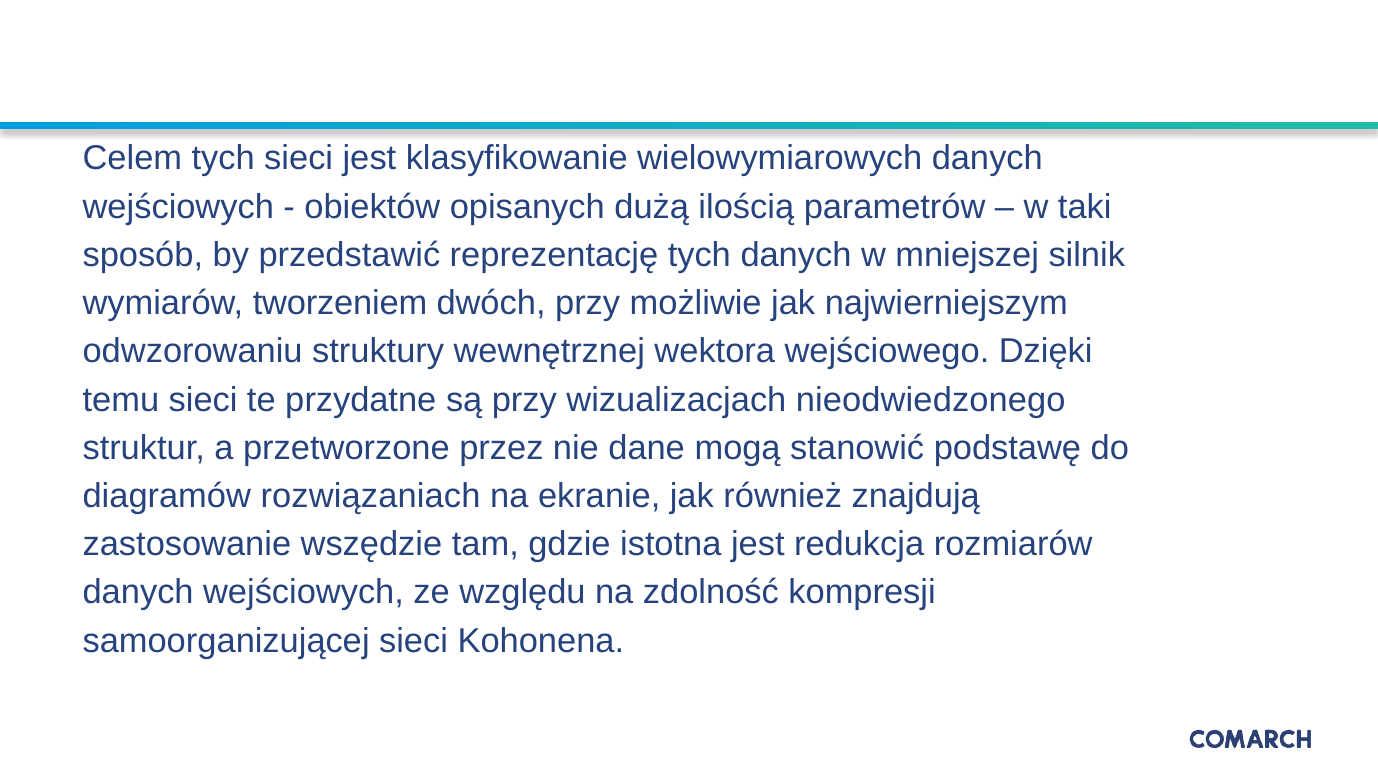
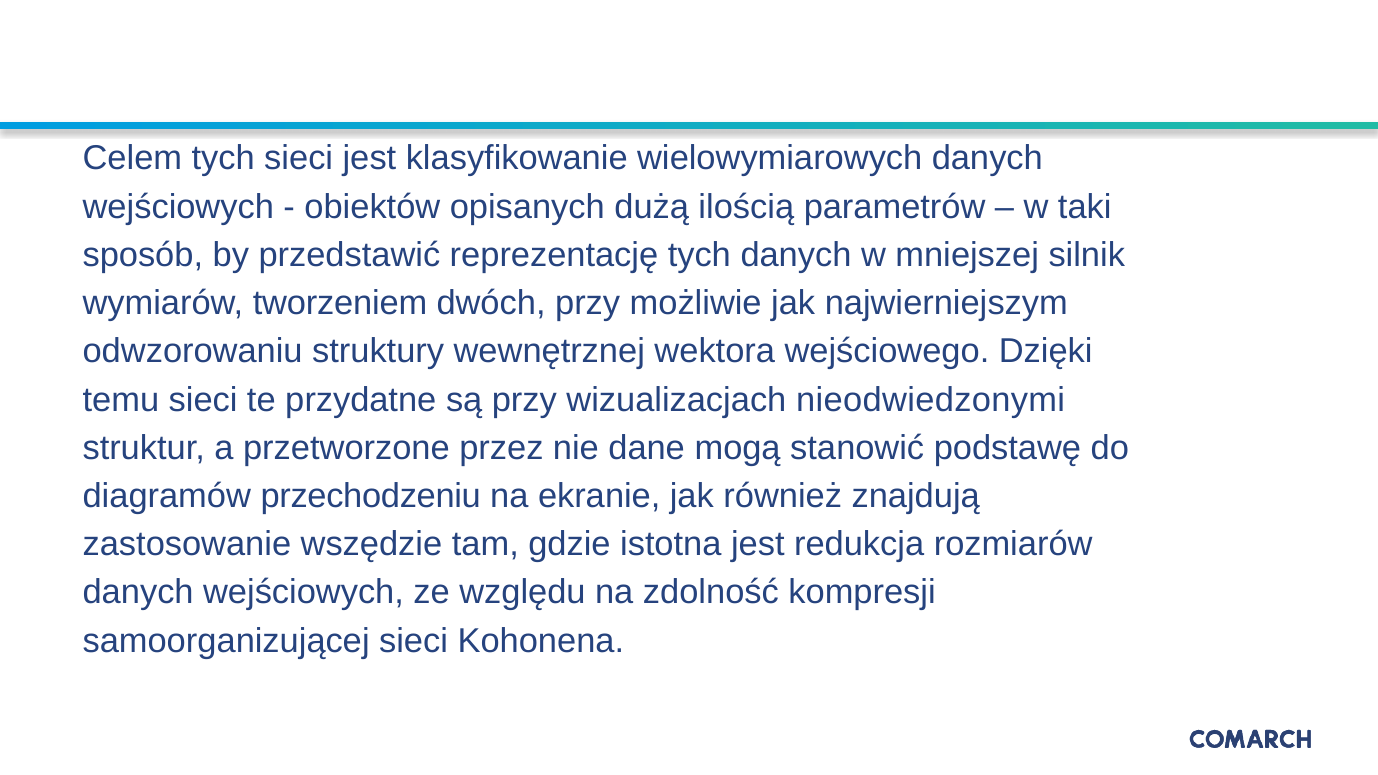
nieodwiedzonego: nieodwiedzonego -> nieodwiedzonymi (931, 400)
rozwiązaniach: rozwiązaniach -> przechodzeniu (371, 496)
